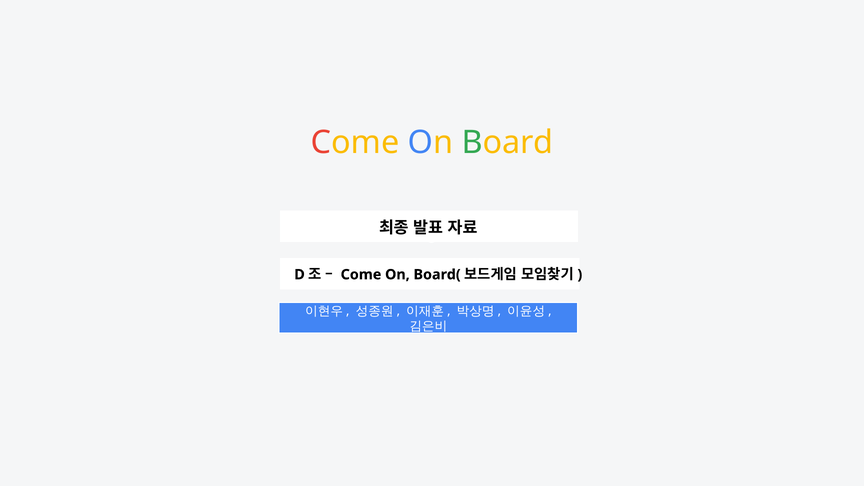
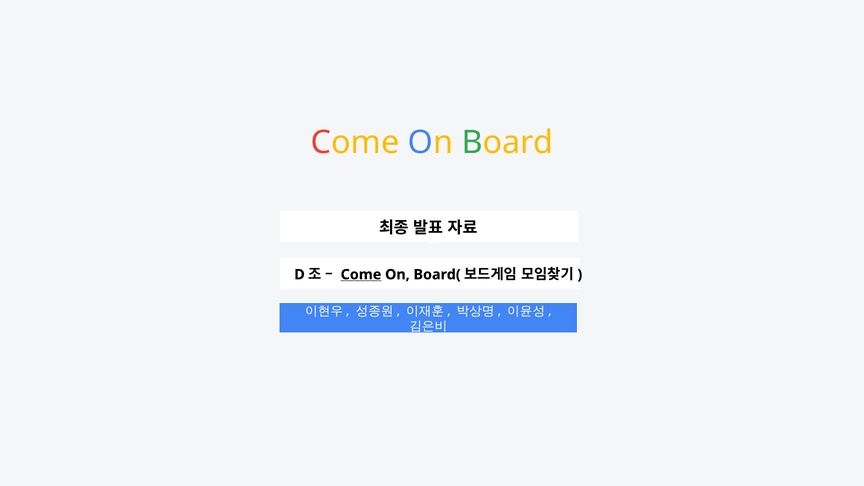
Come underline: none -> present (361, 275)
